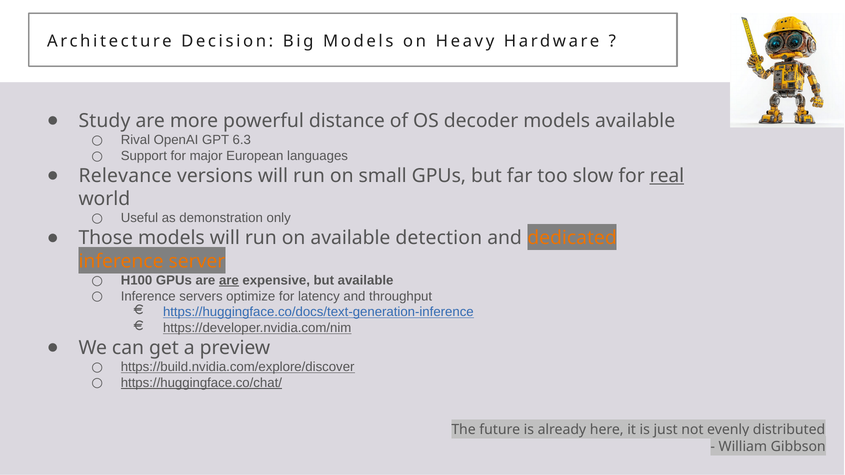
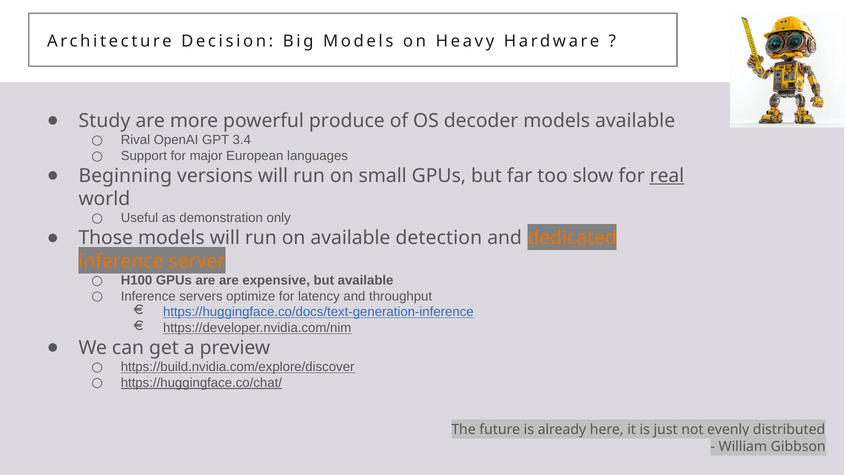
distance: distance -> produce (347, 121)
6.3: 6.3 -> 3.4 (242, 140)
Relevance: Relevance -> Beginning (125, 176)
are underline: present -> none (229, 281)
